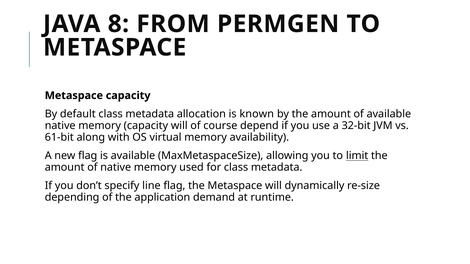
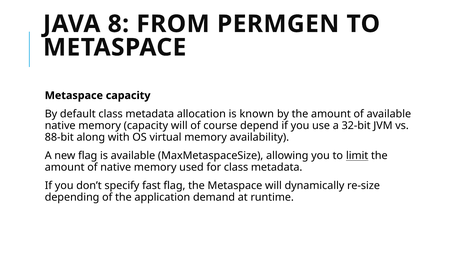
61-bit: 61-bit -> 88-bit (59, 137)
line: line -> fast (151, 186)
